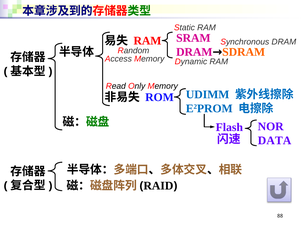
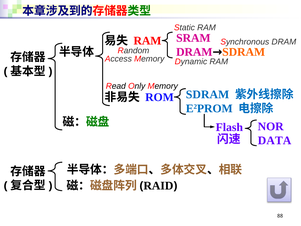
UDIMM: UDIMM -> SDRAM (208, 94)
